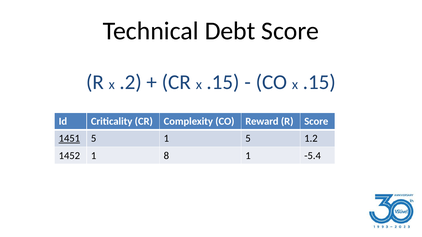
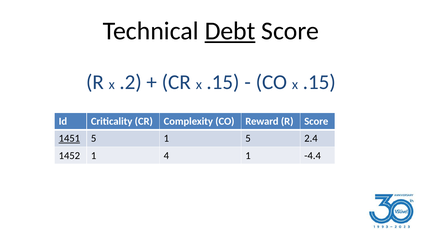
Debt underline: none -> present (230, 31)
1.2: 1.2 -> 2.4 (311, 139)
8: 8 -> 4 (166, 156)
-5.4: -5.4 -> -4.4 (313, 156)
